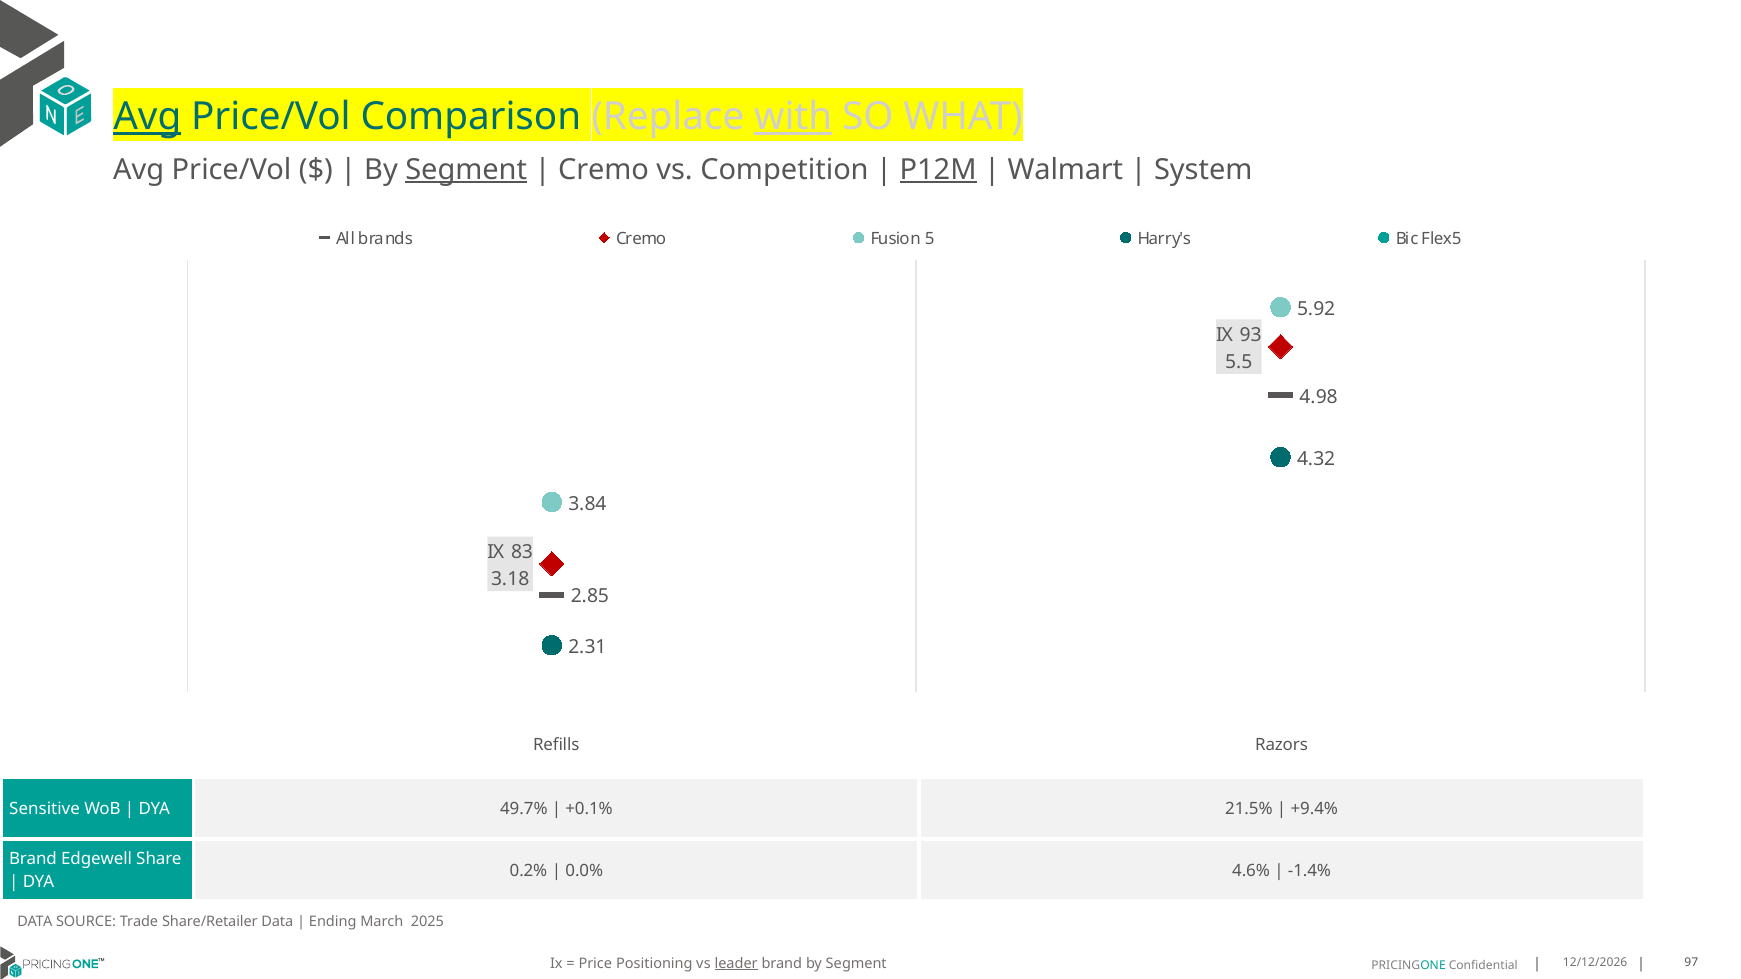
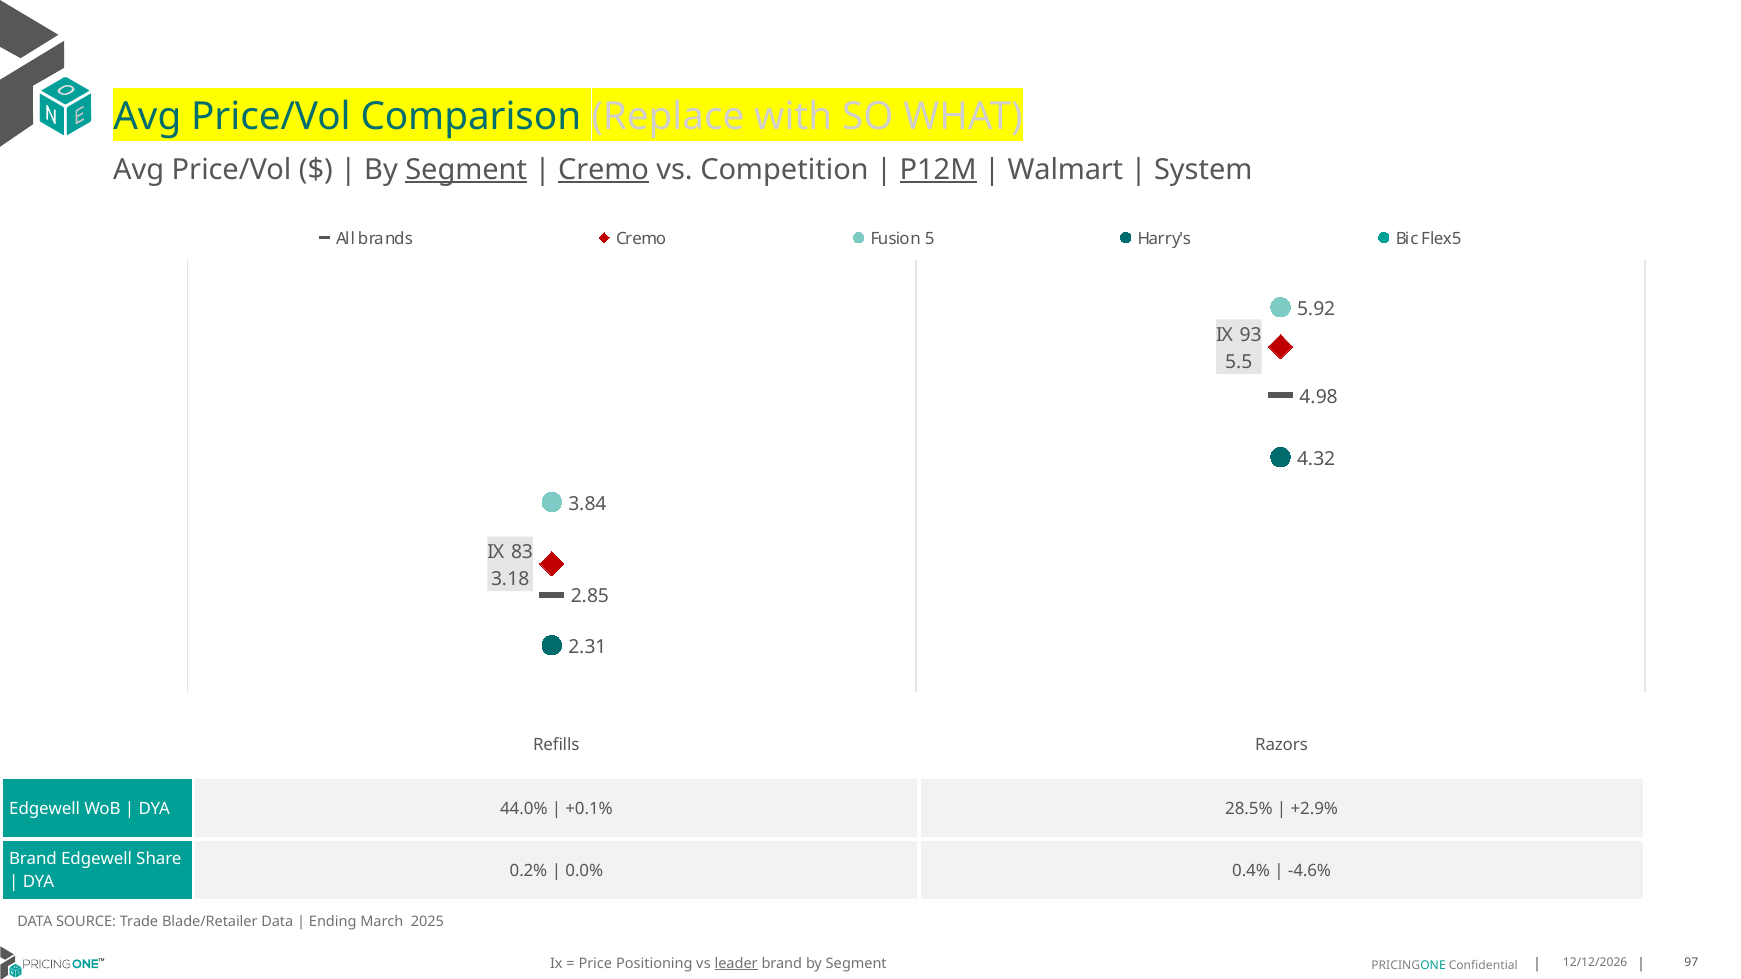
Avg underline: present -> none (147, 117)
with underline: present -> none (793, 117)
Cremo underline: none -> present (603, 170)
Sensitive: Sensitive -> Edgewell (45, 809)
49.7%: 49.7% -> 44.0% (524, 809)
21.5%: 21.5% -> 28.5% (1249, 809)
+9.4%: +9.4% -> +2.9% (1314, 809)
4.6%: 4.6% -> 0.4% (1251, 871)
-1.4%: -1.4% -> -4.6% (1309, 871)
Share/Retailer: Share/Retailer -> Blade/Retailer (210, 922)
